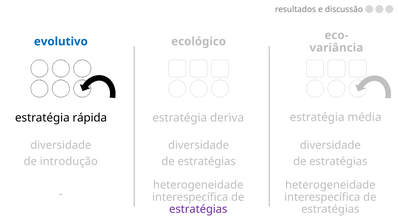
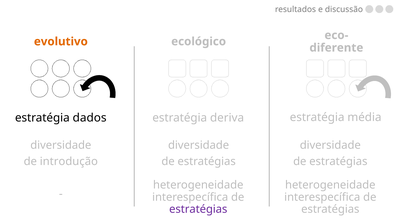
evolutivo colour: blue -> orange (61, 42)
variância: variância -> diferente (336, 48)
rápida: rápida -> dados (90, 118)
